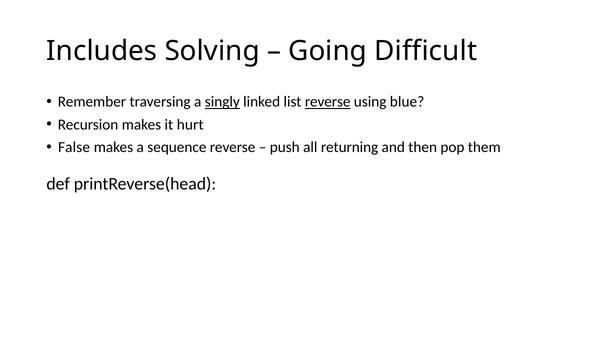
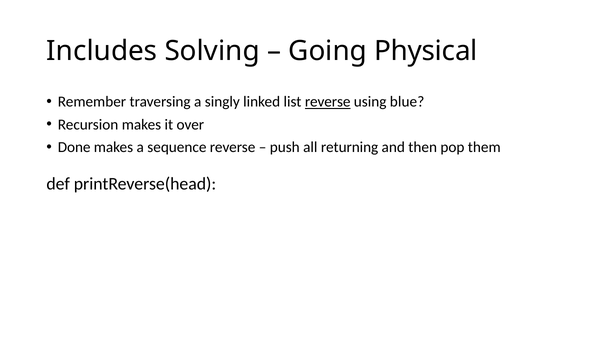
Difficult: Difficult -> Physical (426, 51)
singly underline: present -> none (222, 102)
hurt: hurt -> over (190, 124)
False: False -> Done (74, 147)
